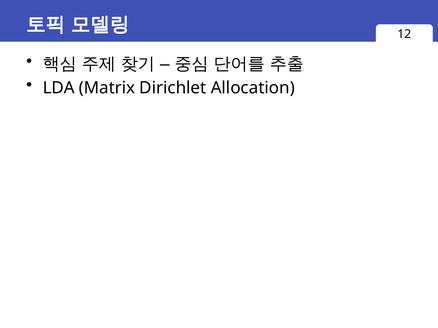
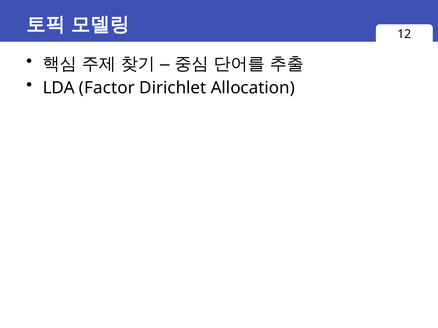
Matrix: Matrix -> Factor (107, 88)
